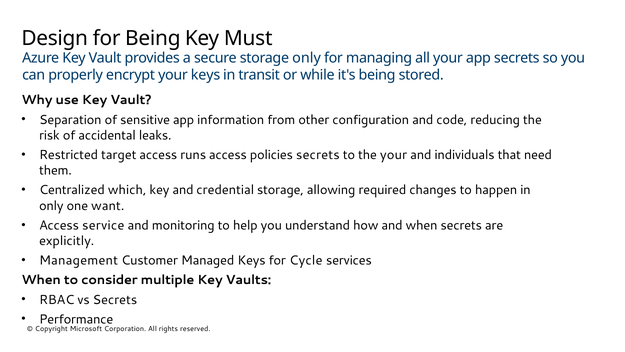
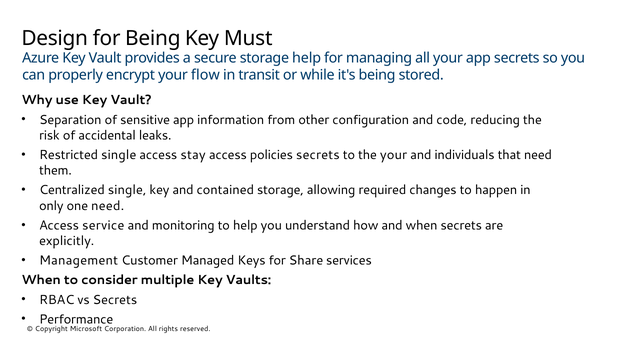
storage only: only -> help (307, 58)
your keys: keys -> flow (205, 75)
Restricted target: target -> single (119, 155)
runs: runs -> stay (193, 155)
Centralized which: which -> single (127, 190)
credential: credential -> contained (225, 190)
one want: want -> need (108, 206)
Cycle: Cycle -> Share (306, 260)
